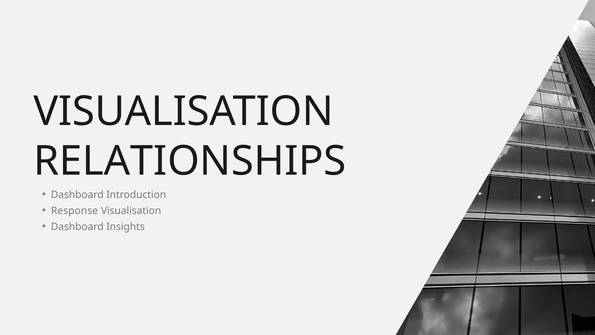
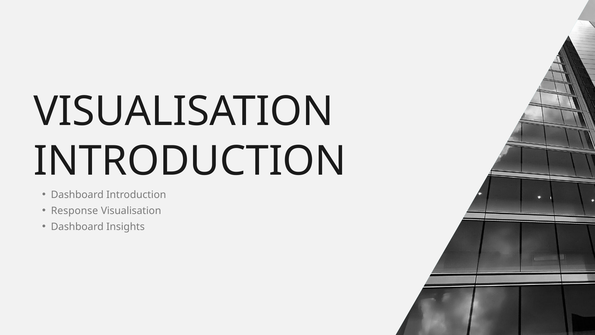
RELATIONSHIPS: RELATIONSHIPS -> INTRODUCTION (190, 161)
